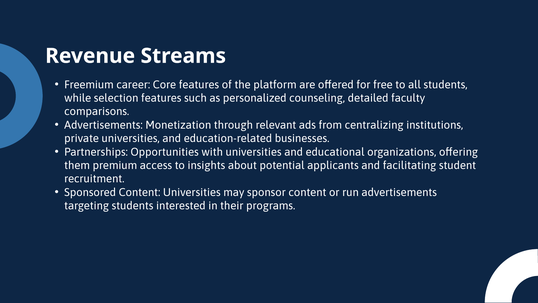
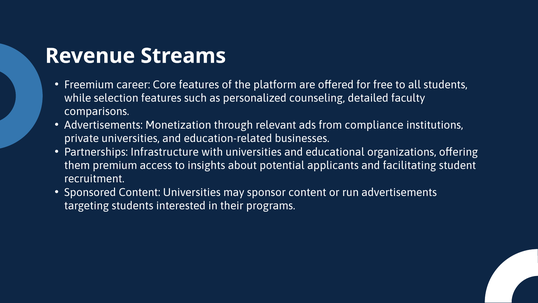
centralizing: centralizing -> compliance (374, 125)
Opportunities: Opportunities -> Infrastructure (165, 152)
